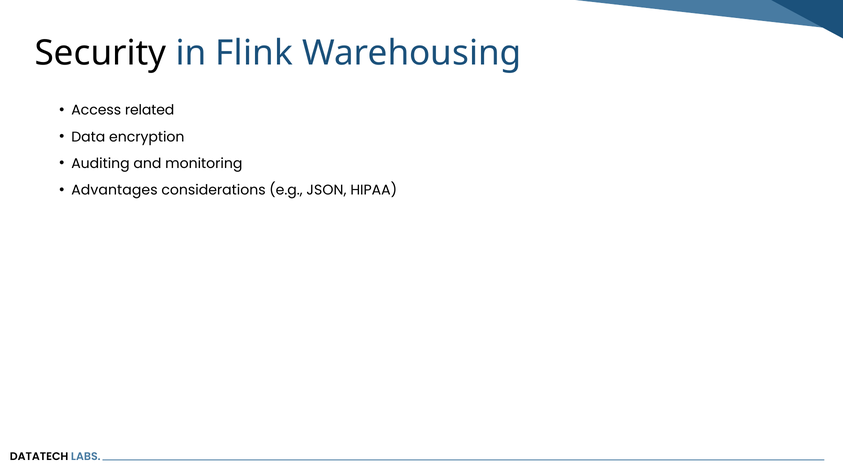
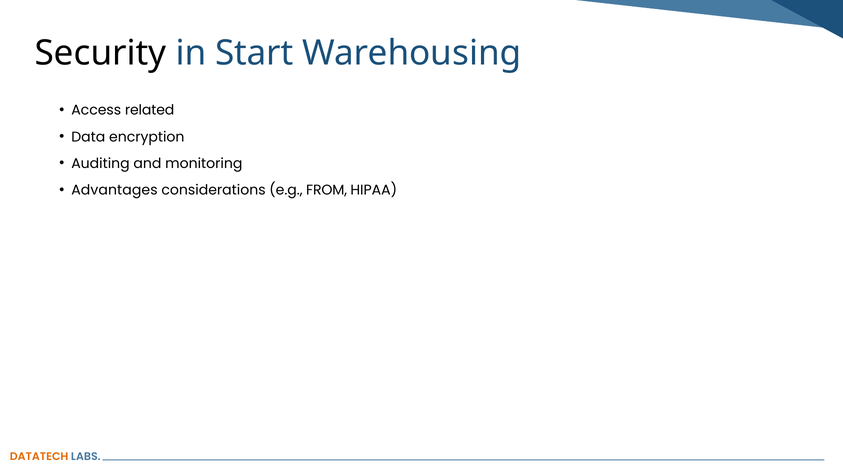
Flink: Flink -> Start (254, 53)
JSON: JSON -> FROM (327, 190)
DATATECH colour: black -> orange (39, 457)
